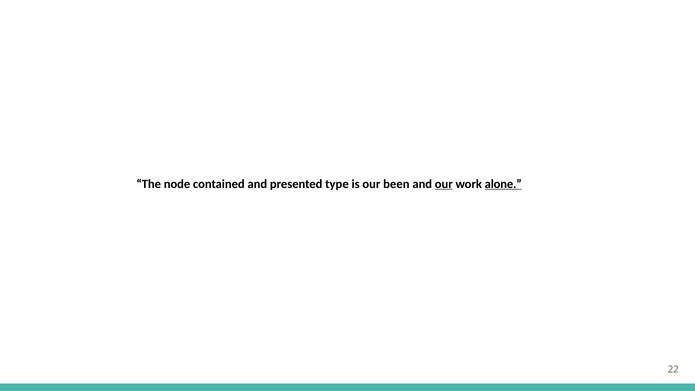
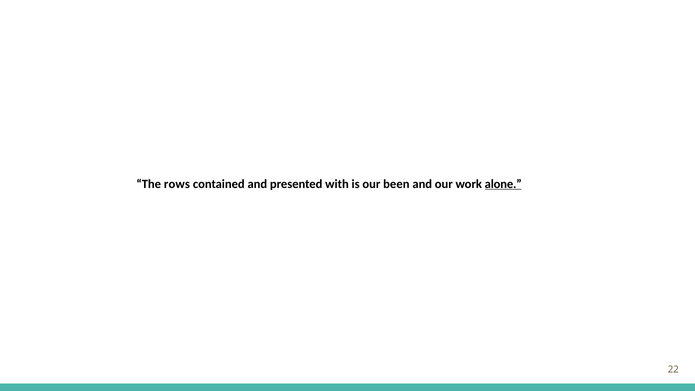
node: node -> rows (177, 184)
type: type -> with (337, 184)
our underline: present -> none (444, 184)
